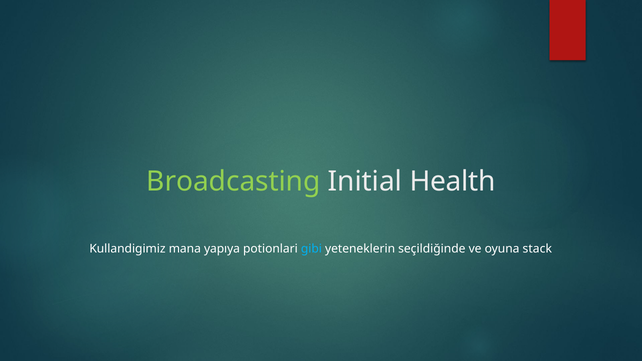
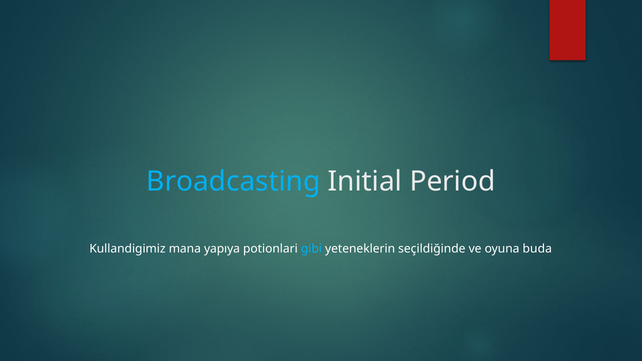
Broadcasting colour: light green -> light blue (233, 182)
Health: Health -> Period (452, 182)
stack: stack -> buda (537, 249)
